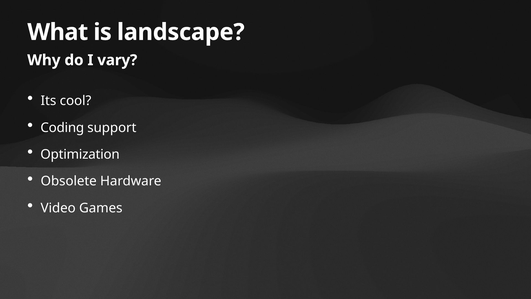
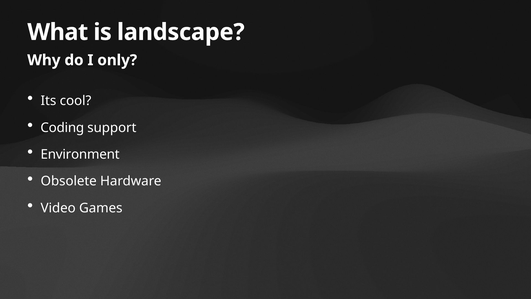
vary: vary -> only (117, 60)
Optimization: Optimization -> Environment (80, 154)
